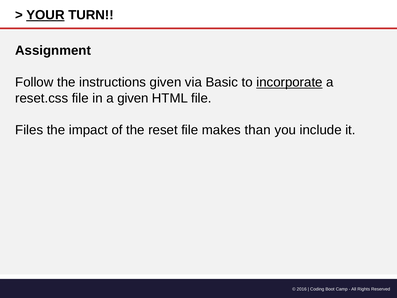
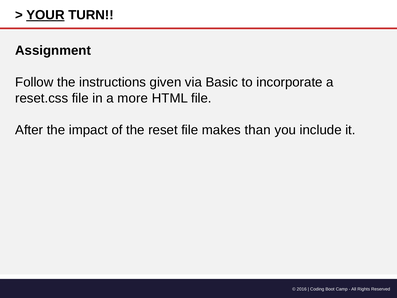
incorporate underline: present -> none (289, 82)
a given: given -> more (133, 98)
Files: Files -> After (29, 130)
